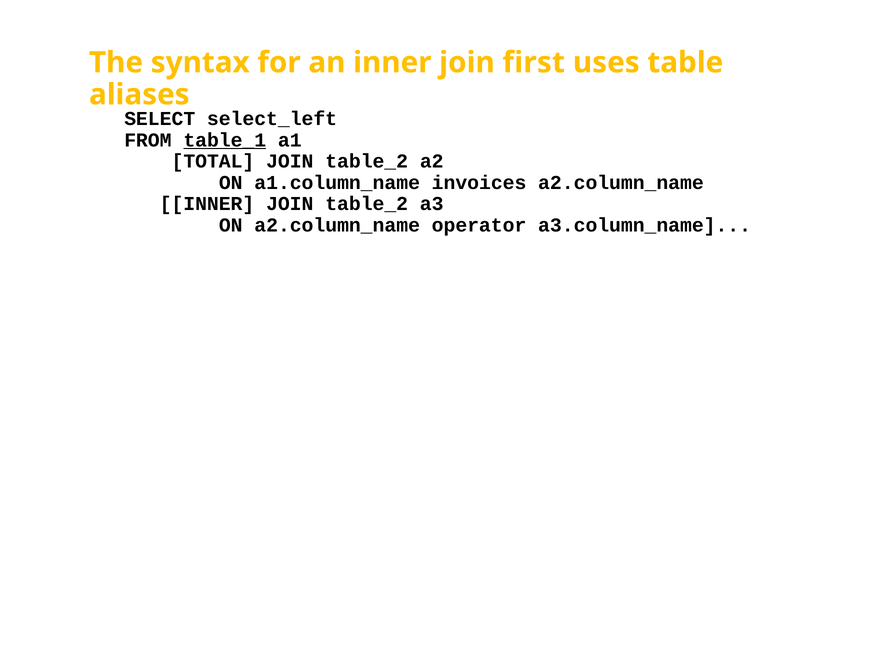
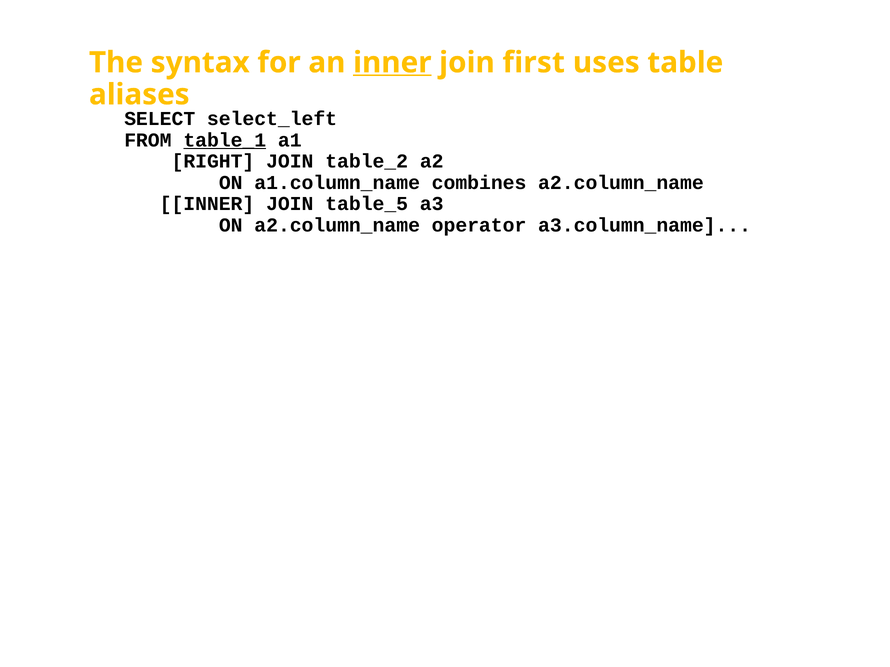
inner underline: none -> present (392, 63)
TOTAL: TOTAL -> RIGHT (213, 161)
invoices: invoices -> combines (479, 183)
INNER JOIN table_2: table_2 -> table_5 (367, 204)
